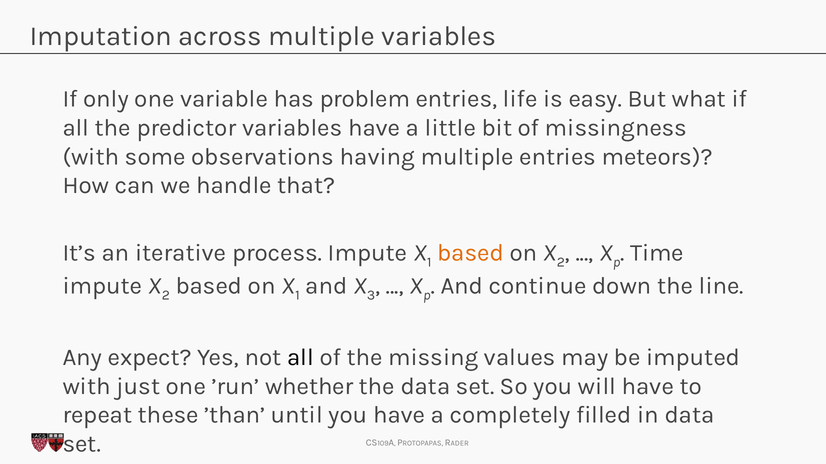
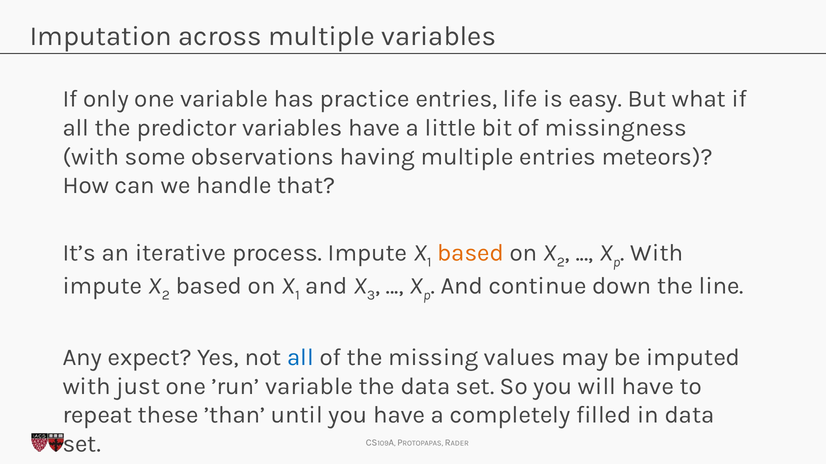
problem: problem -> practice (365, 99)
Time: Time -> With (657, 253)
all colour: black -> blue (300, 358)
’run whether: whether -> variable (309, 387)
